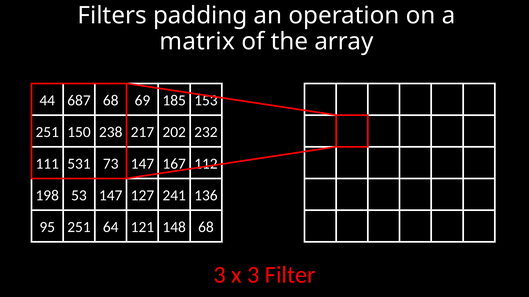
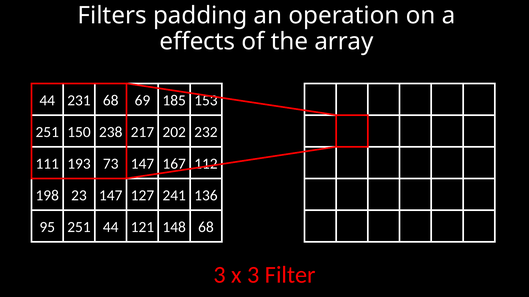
matrix: matrix -> effects (197, 42)
687: 687 -> 231 (79, 100)
531: 531 -> 193 (79, 164)
53: 53 -> 23 (79, 196)
251 64: 64 -> 44 (111, 227)
